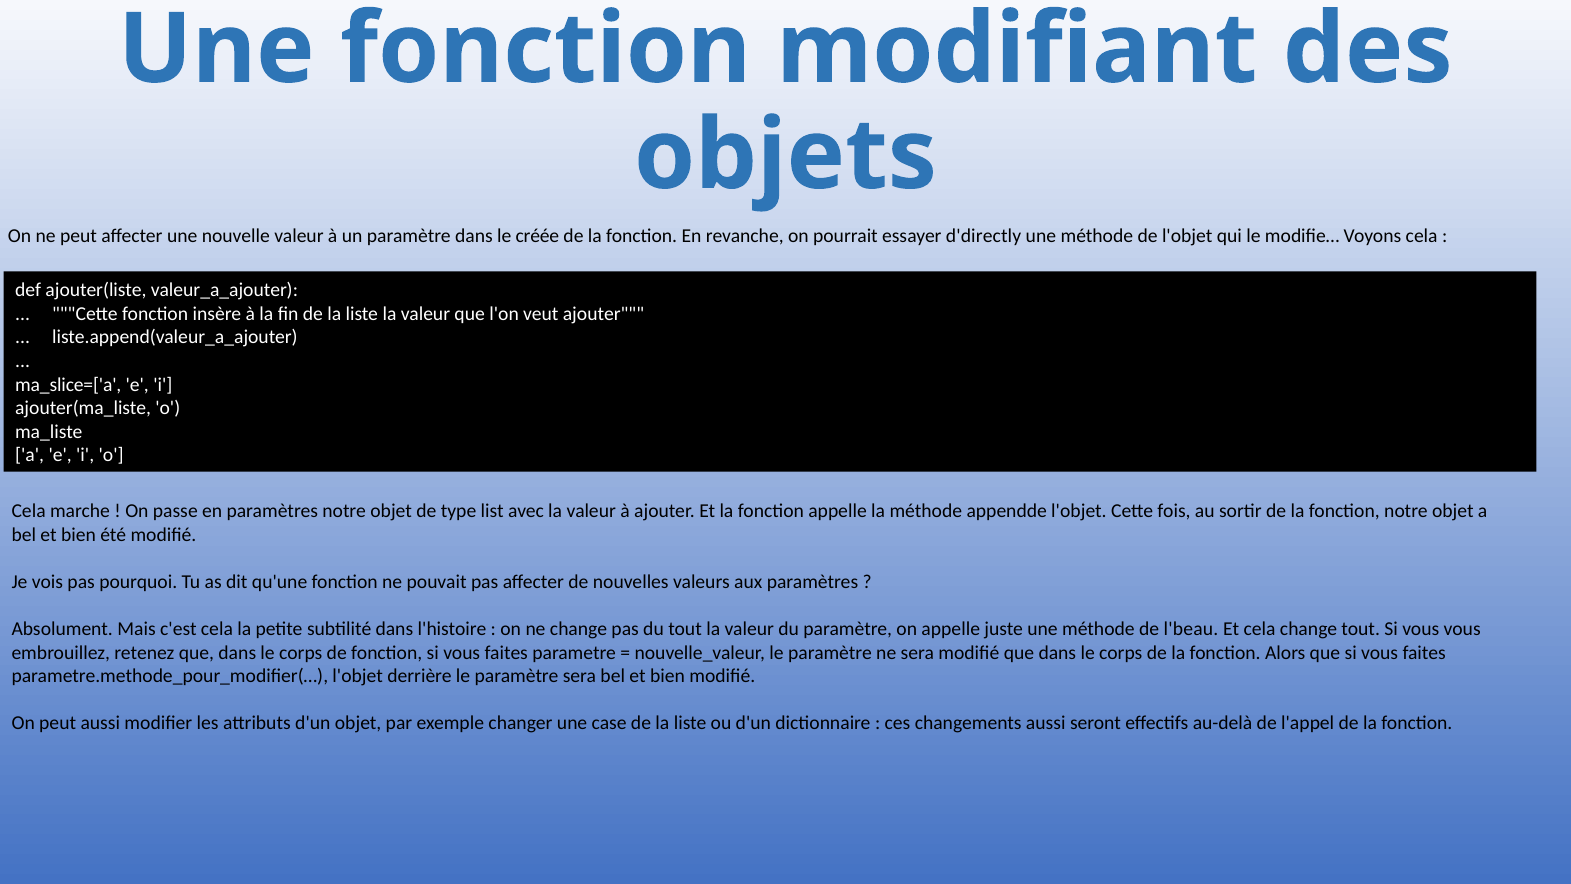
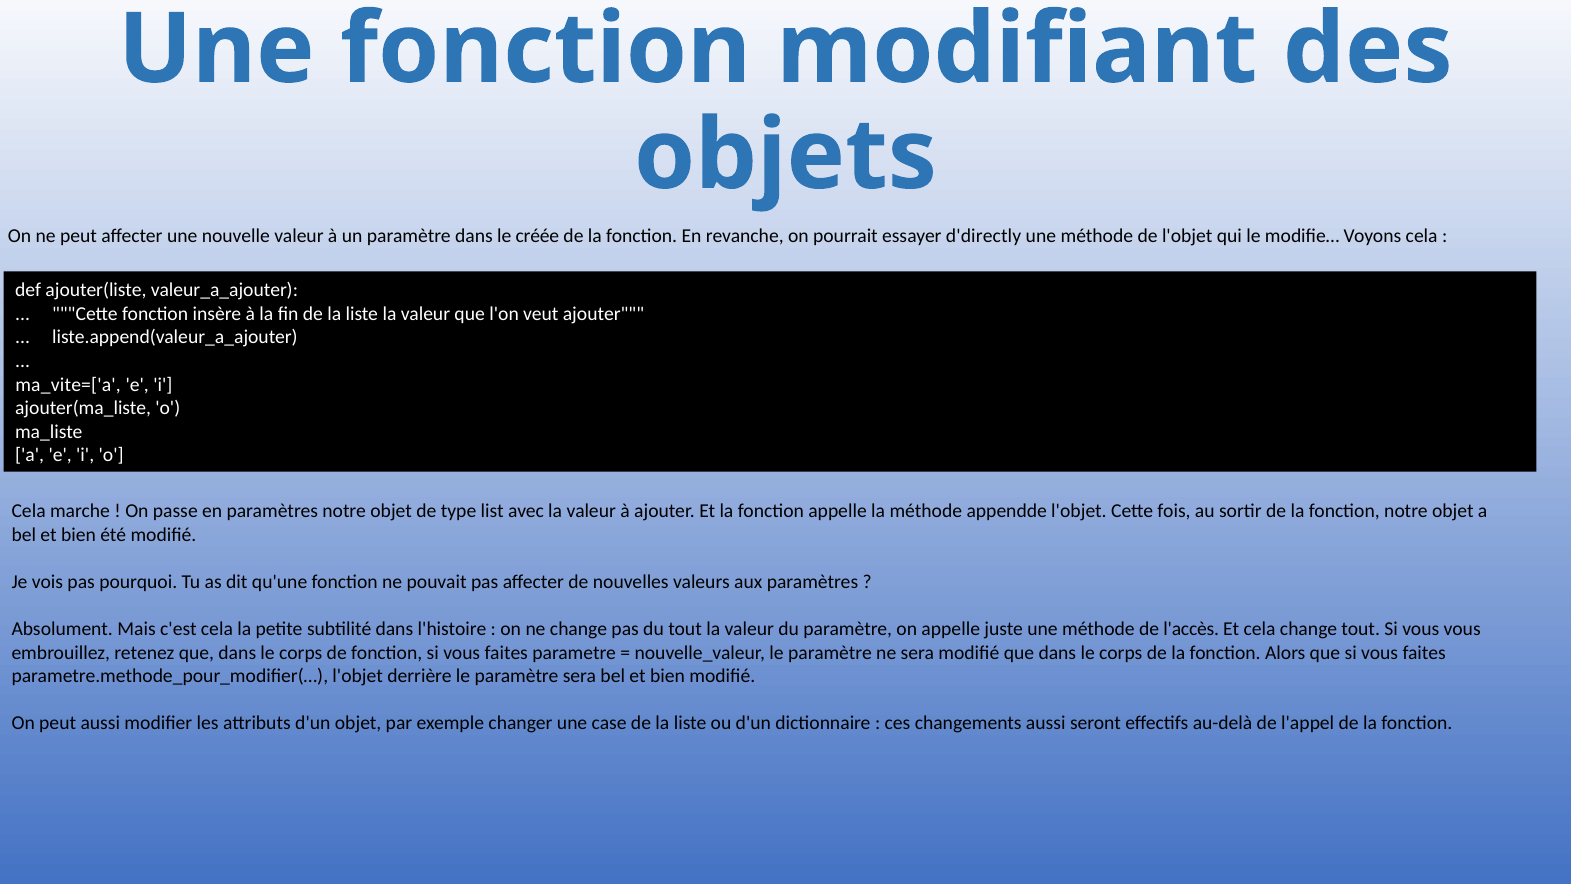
ma_slice=['a: ma_slice=['a -> ma_vite=['a (68, 384)
l'beau: l'beau -> l'accès (1191, 629)
